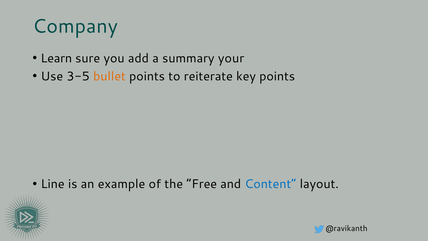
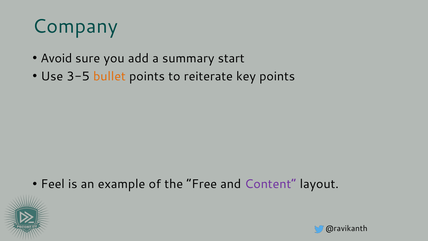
Learn: Learn -> Avoid (56, 58)
your: your -> start (231, 58)
Line: Line -> Feel (53, 184)
Content colour: blue -> purple (270, 184)
